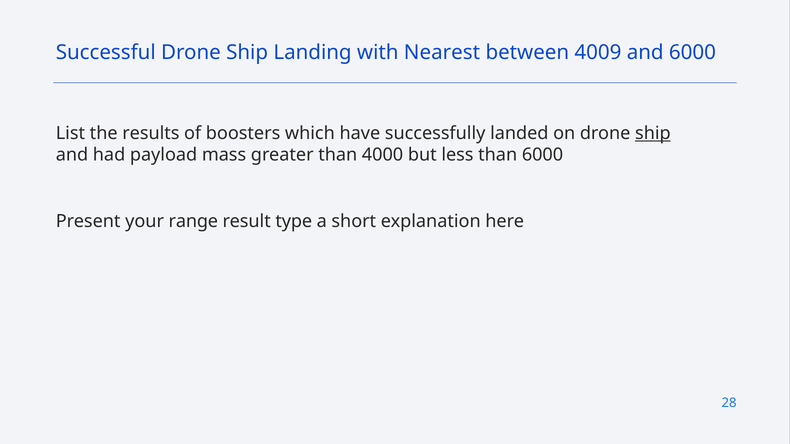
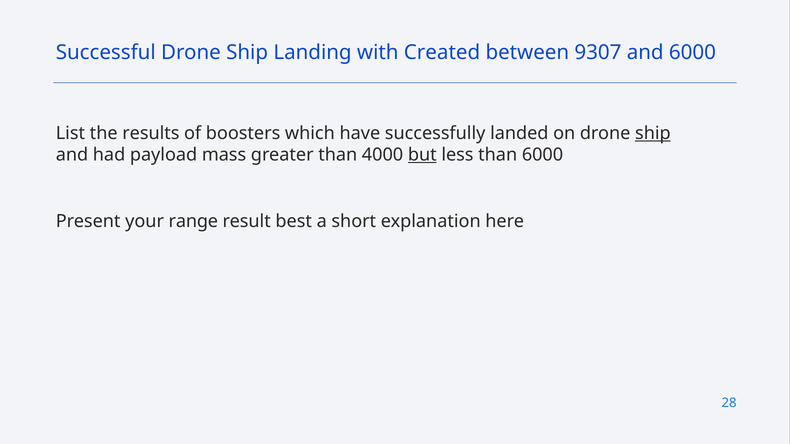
Nearest: Nearest -> Created (442, 53)
4009: 4009 -> 9307 (598, 53)
but underline: none -> present (422, 155)
type: type -> best (294, 221)
